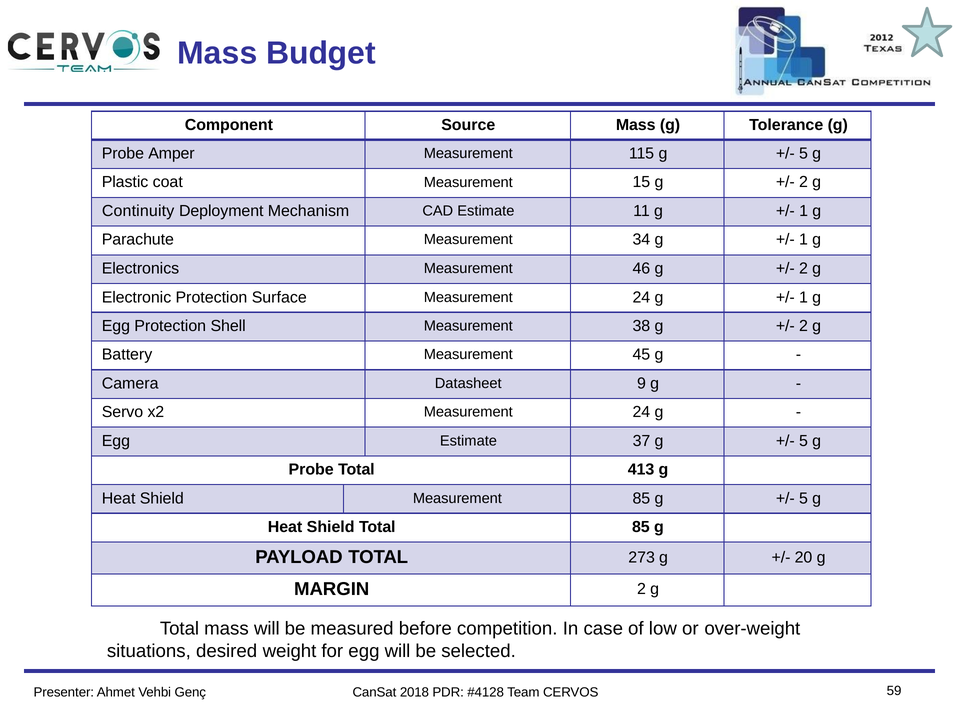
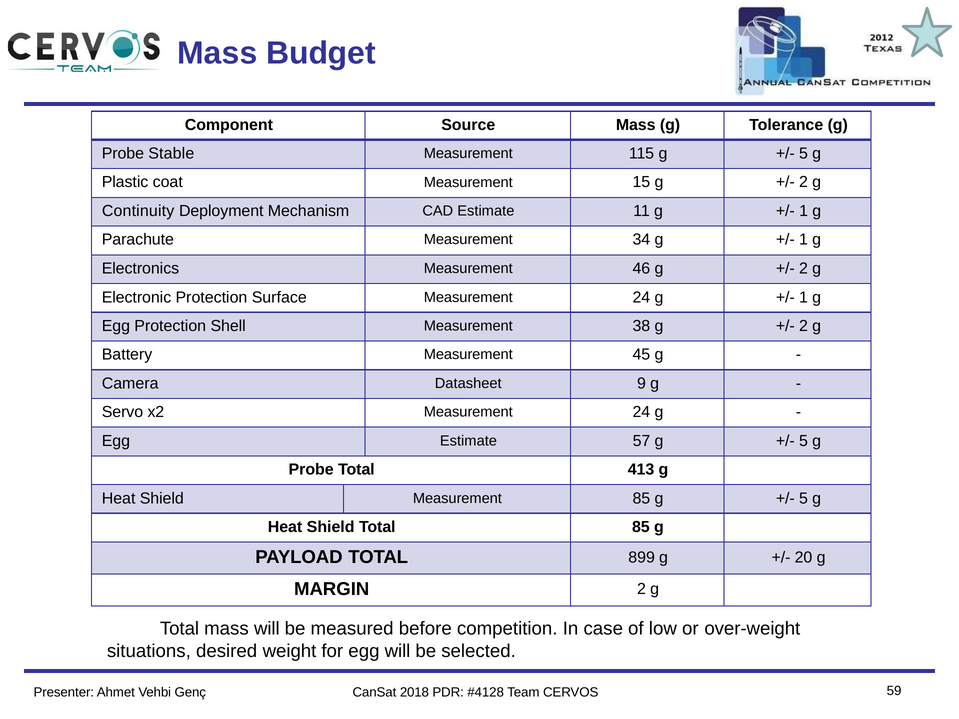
Amper: Amper -> Stable (171, 154)
37: 37 -> 57 (641, 441)
273: 273 -> 899 (642, 557)
